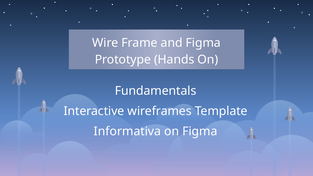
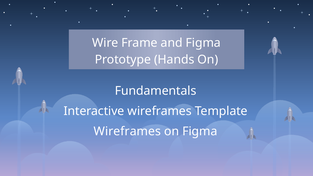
Informativa: Informativa -> Wireframes (127, 131)
